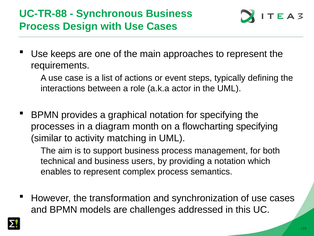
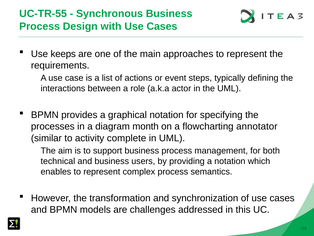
UC-TR-88: UC-TR-88 -> UC-TR-55 (43, 14)
flowcharting specifying: specifying -> annotator (257, 126)
matching: matching -> complete (127, 138)
